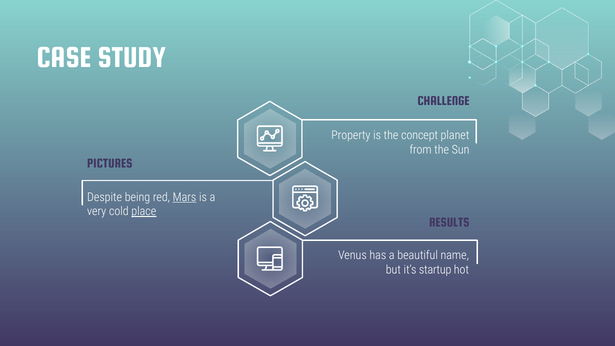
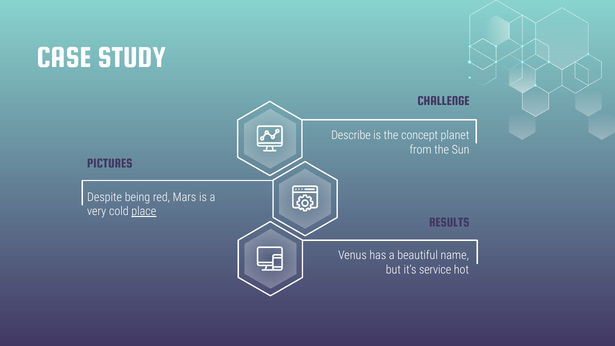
Property: Property -> Describe (351, 135)
Mars underline: present -> none (185, 197)
startup: startup -> service (435, 270)
